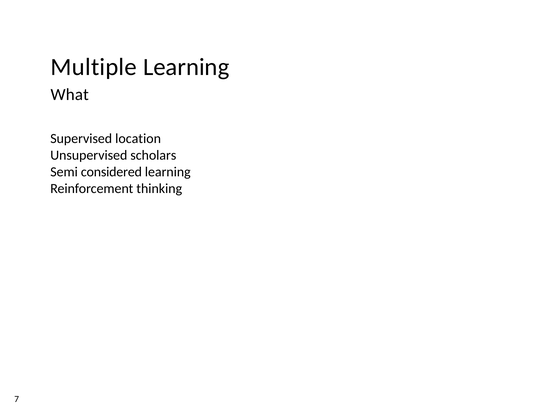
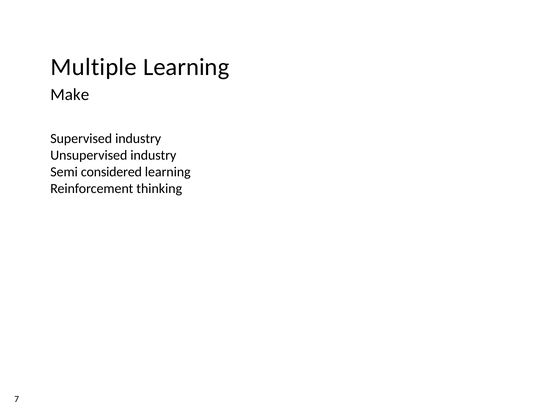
What: What -> Make (70, 94)
Supervised location: location -> industry (138, 138)
Unsupervised scholars: scholars -> industry (153, 155)
